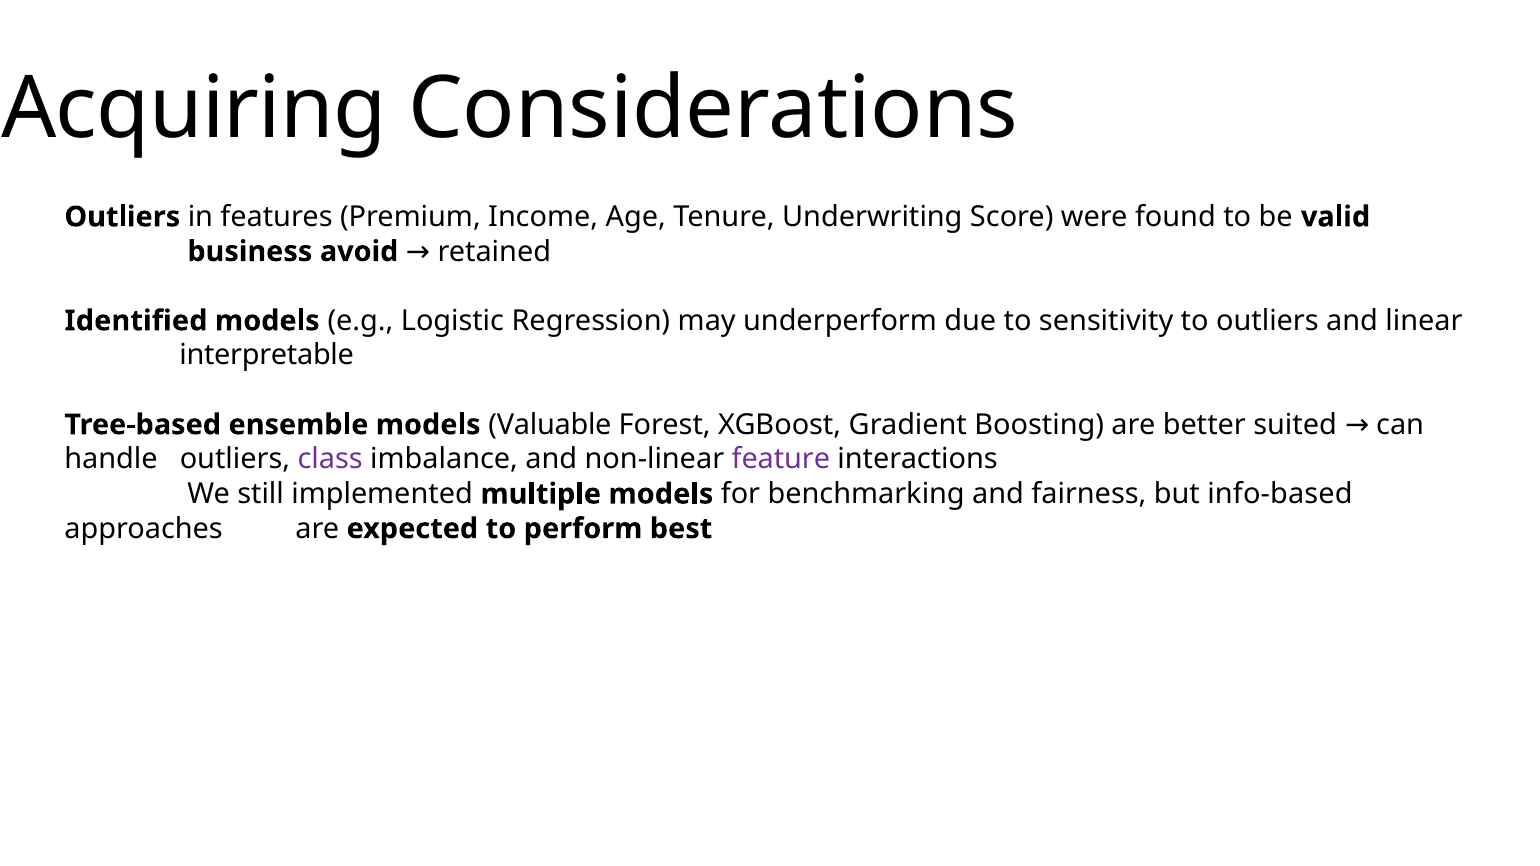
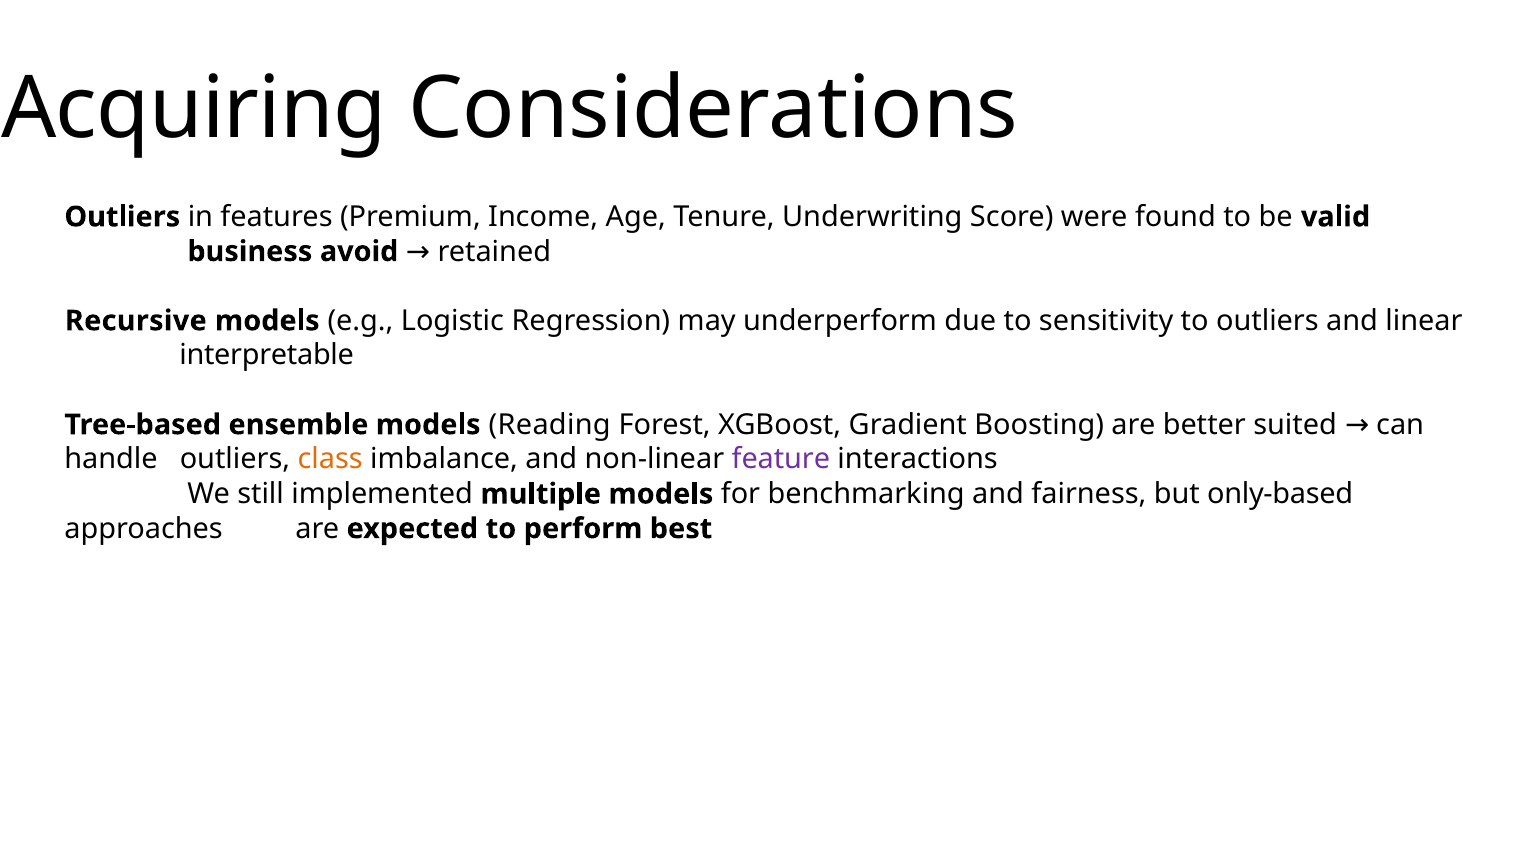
Identified: Identified -> Recursive (136, 321)
Valuable: Valuable -> Reading (550, 425)
class colour: purple -> orange (330, 460)
info-based: info-based -> only-based (1280, 494)
